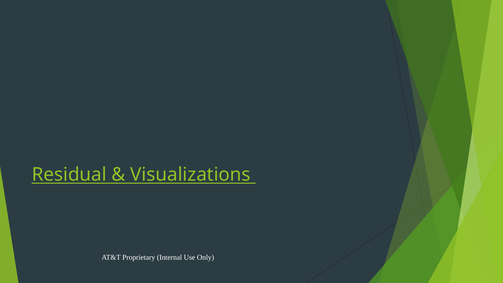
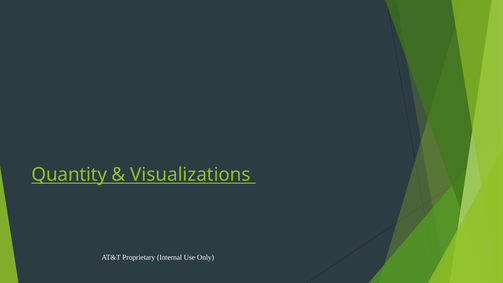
Residual: Residual -> Quantity (69, 174)
